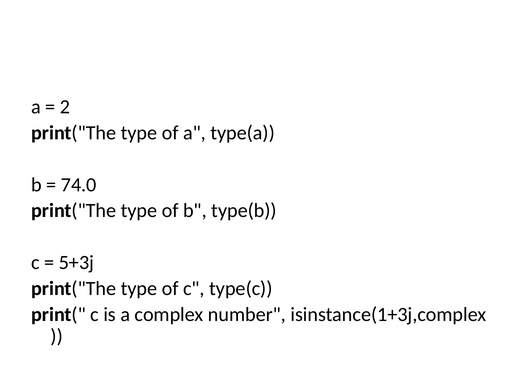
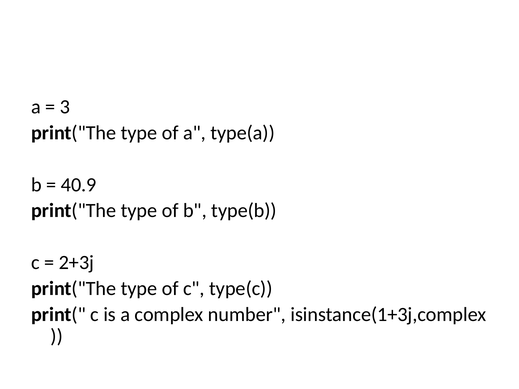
2: 2 -> 3 (65, 107)
74.0: 74.0 -> 40.9 (79, 185)
5+3j: 5+3j -> 2+3j (76, 263)
